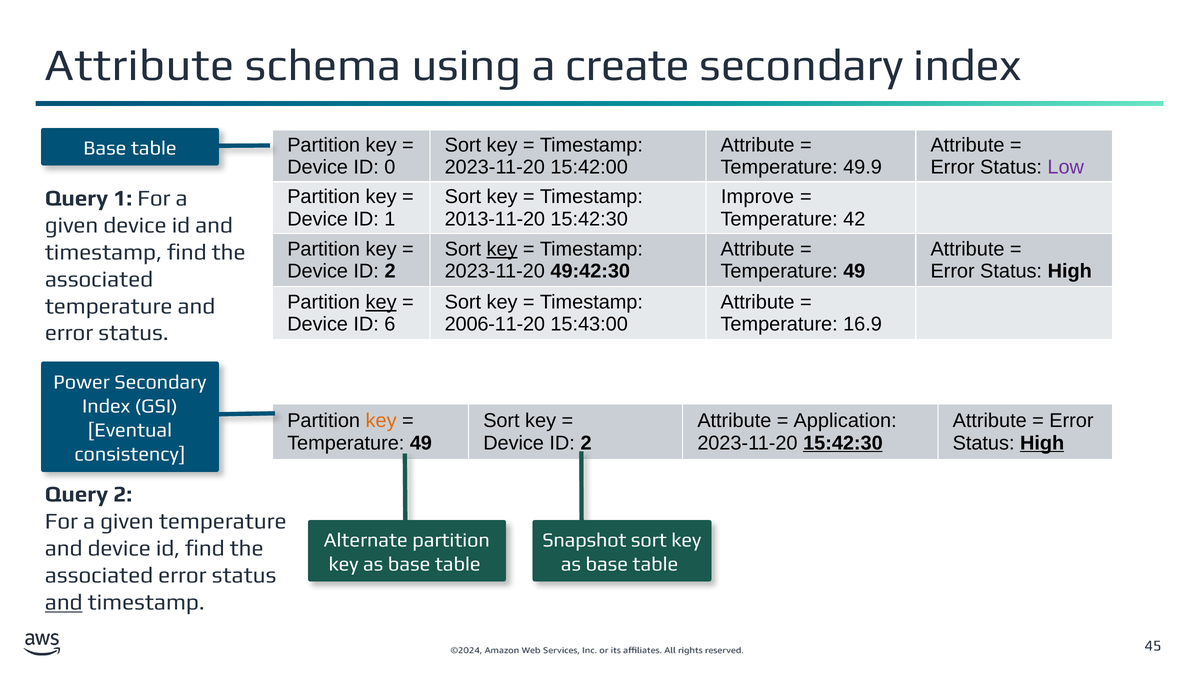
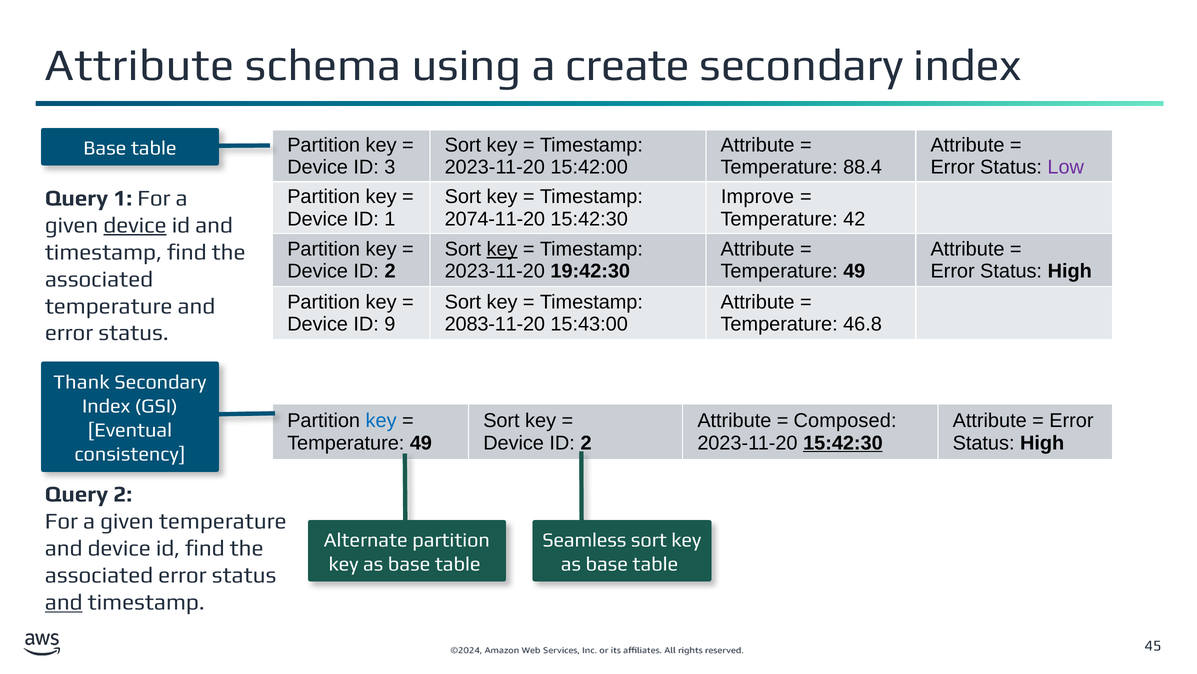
0: 0 -> 3 (390, 167)
49.9: 49.9 -> 88.4 (863, 167)
2013-11-20: 2013-11-20 -> 2074-11-20 (495, 219)
device underline: none -> present (135, 225)
49:42:30: 49:42:30 -> 19:42:30 (590, 271)
key underline: present -> none (381, 302)
6: 6 -> 9 (390, 324)
2006-11-20: 2006-11-20 -> 2083-11-20 (495, 324)
16.9: 16.9 -> 46.8 (863, 324)
Power: Power -> Thank (82, 382)
key colour: orange -> blue (381, 420)
Application: Application -> Composed (845, 420)
High underline: present -> none (1042, 443)
Snapshot: Snapshot -> Seamless (584, 540)
